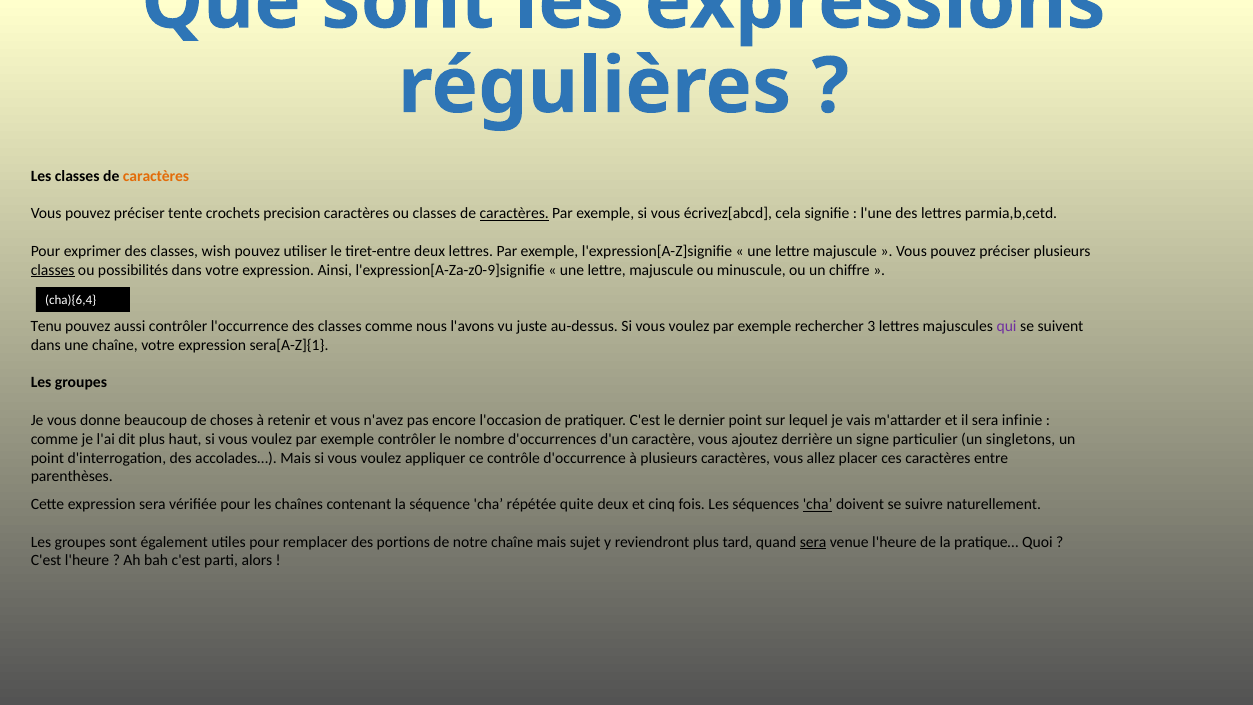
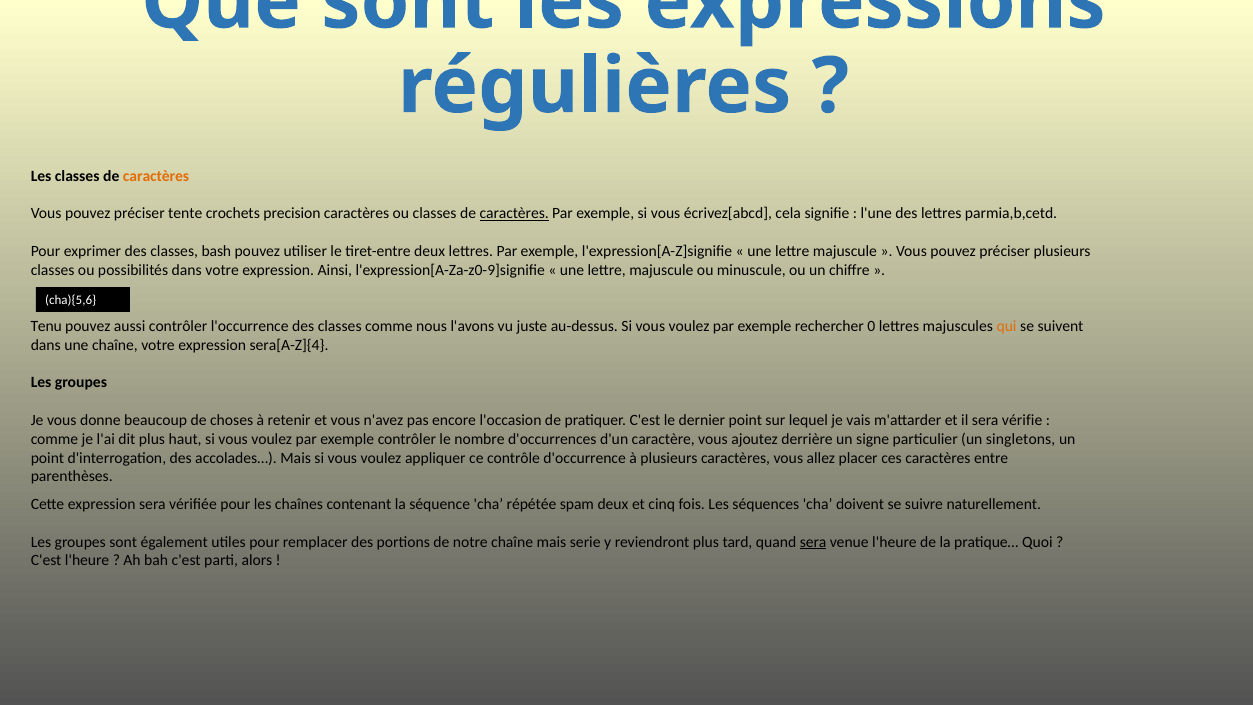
wish: wish -> bash (216, 251)
classes underline: present -> none (53, 270)
cha){6,4: cha){6,4 -> cha){5,6 (71, 300)
3: 3 -> 0 (871, 326)
qui colour: purple -> orange (1007, 326)
sera[A-Z]{1: sera[A-Z]{1 -> sera[A-Z]{4 (289, 345)
infinie: infinie -> vérifie (1022, 420)
quite: quite -> spam (577, 504)
cha underline: present -> none (818, 504)
sujet: sujet -> serie (585, 542)
